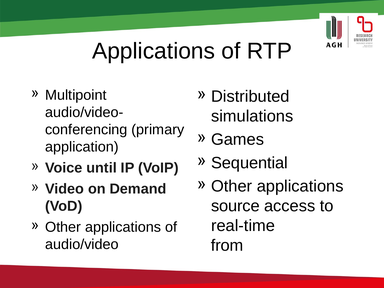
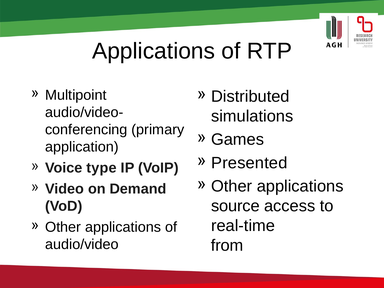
Sequential: Sequential -> Presented (249, 163)
until: until -> type (102, 168)
